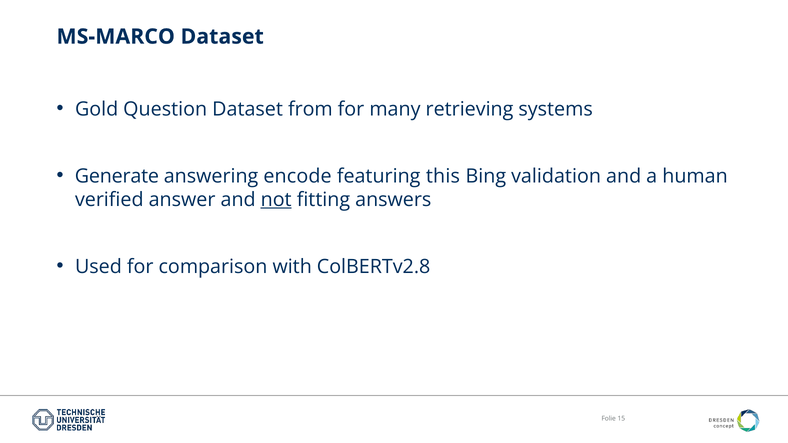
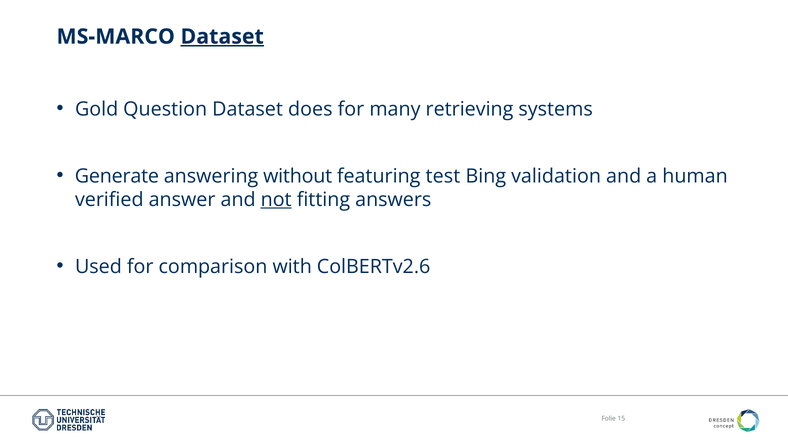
Dataset underline: none -> present (222, 37)
from: from -> does (310, 109)
encode: encode -> without (298, 176)
this: this -> test (443, 176)
ColBERTv2.8: ColBERTv2.8 -> ColBERTv2.6 (374, 267)
